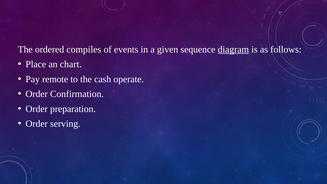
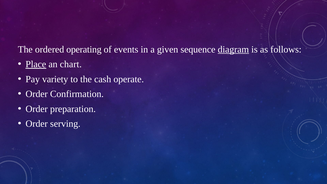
compiles: compiles -> operating (84, 49)
Place underline: none -> present (36, 64)
remote: remote -> variety (55, 79)
